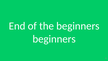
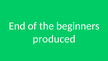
beginners: beginners -> produced (54, 39)
